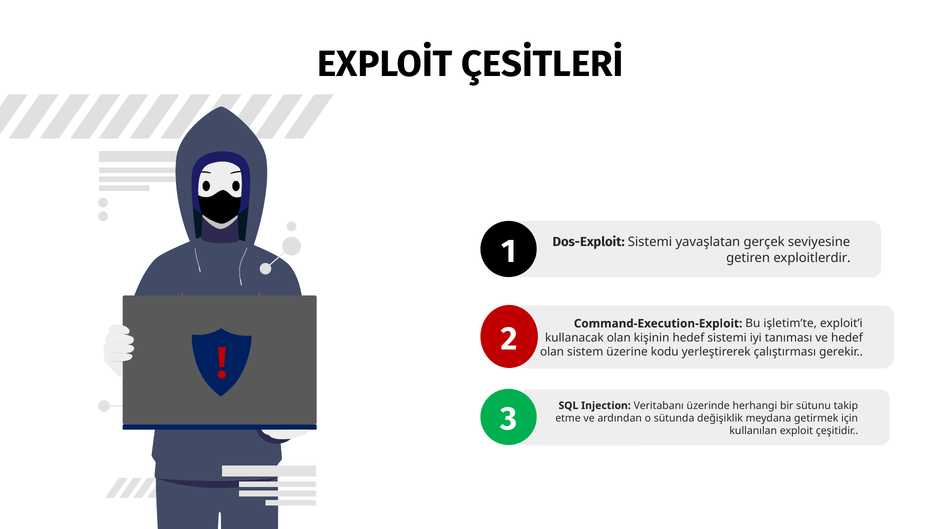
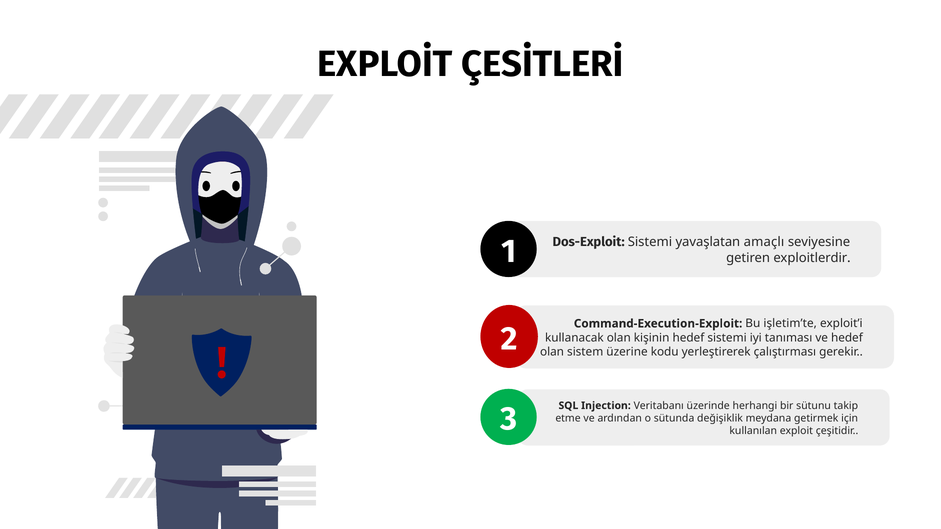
gerçek: gerçek -> amaçlı (764, 242)
